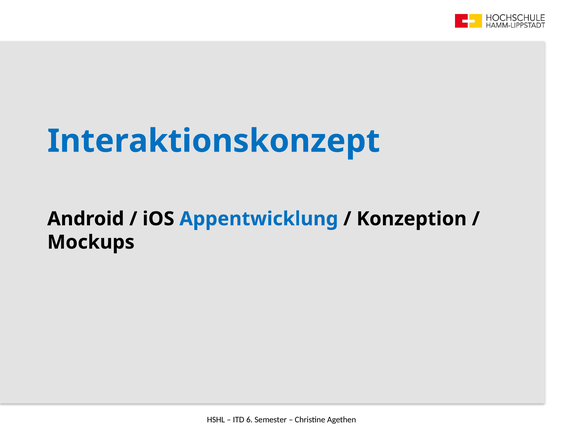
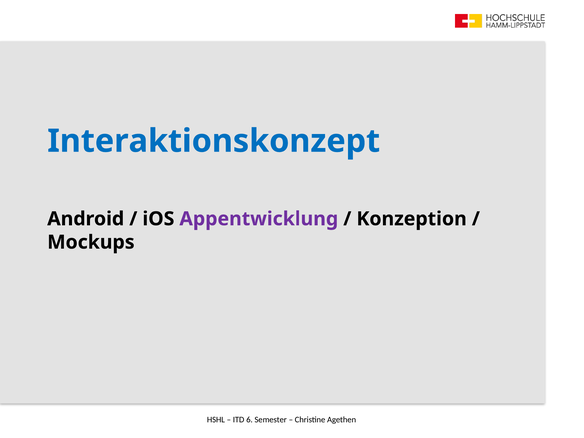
Appentwicklung colour: blue -> purple (259, 219)
